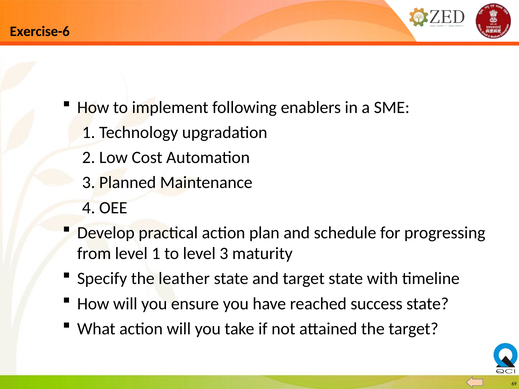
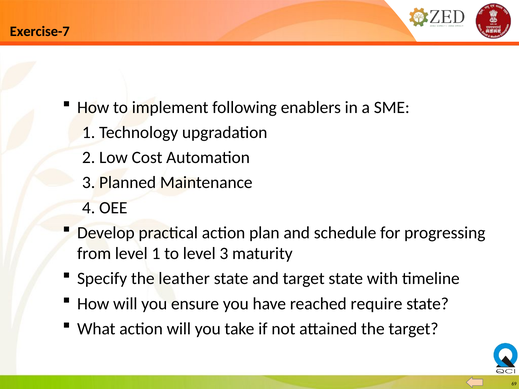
Exercise-6: Exercise-6 -> Exercise-7 (40, 31)
success: success -> require (376, 304)
